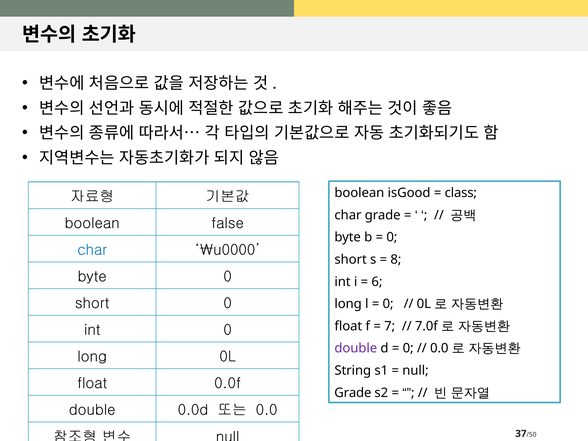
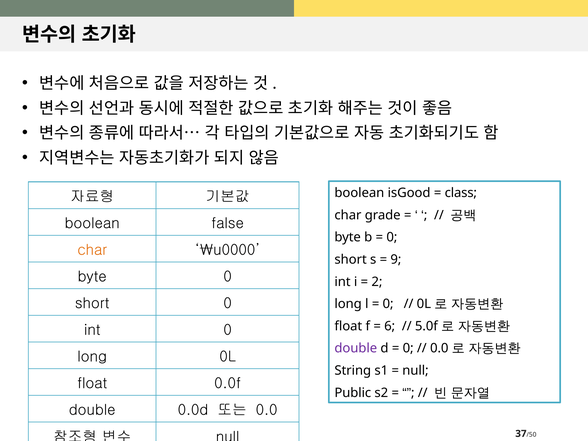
char colour: blue -> orange (92, 250)
8: 8 -> 9 (396, 260)
6: 6 -> 2 (377, 282)
7: 7 -> 6 (390, 326)
7.0f: 7.0f -> 5.0f (426, 326)
Grade: Grade -> Public (353, 393)
